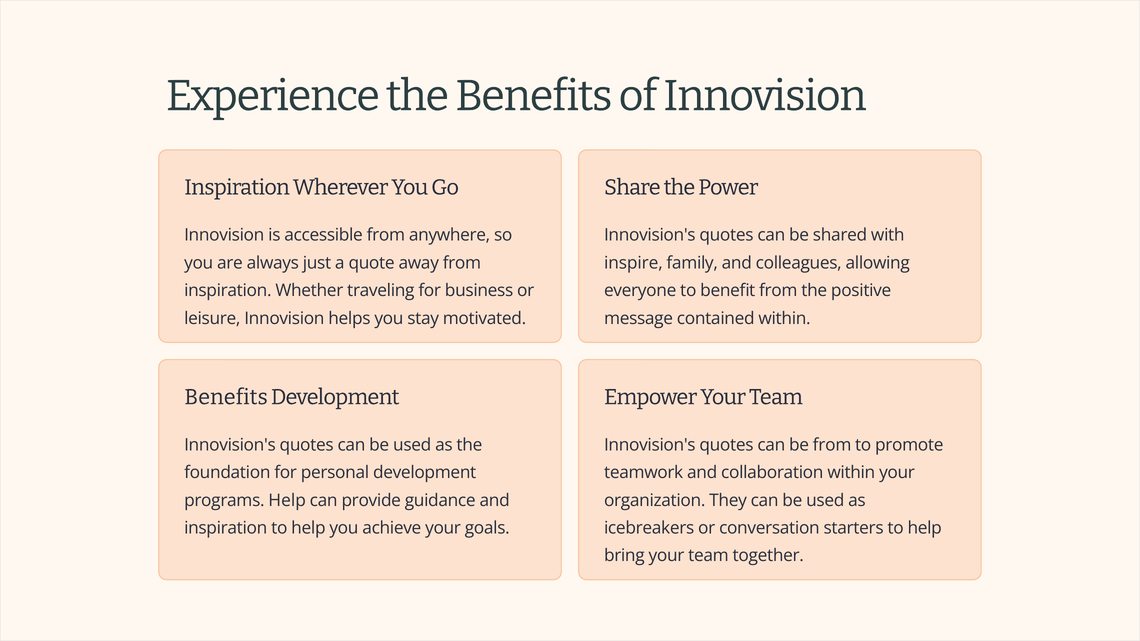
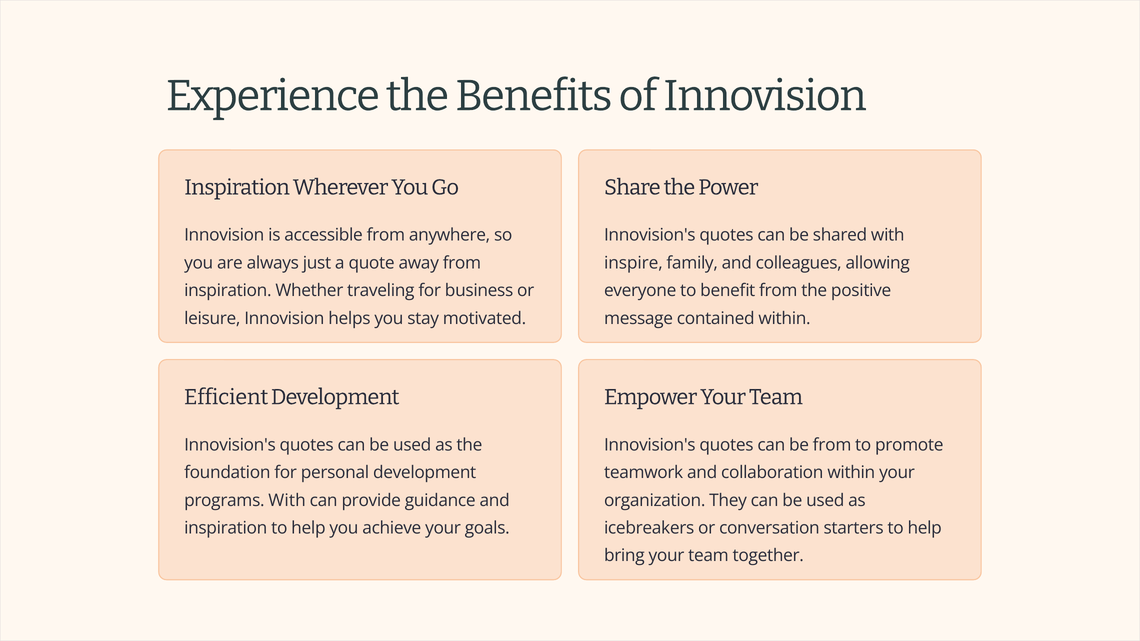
Benefits: Benefits -> Efficient (226, 397)
programs Help: Help -> With (287, 501)
